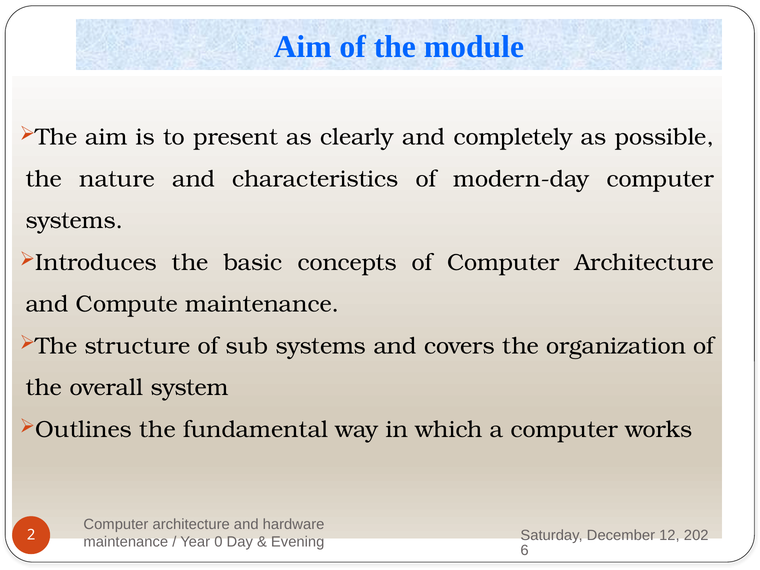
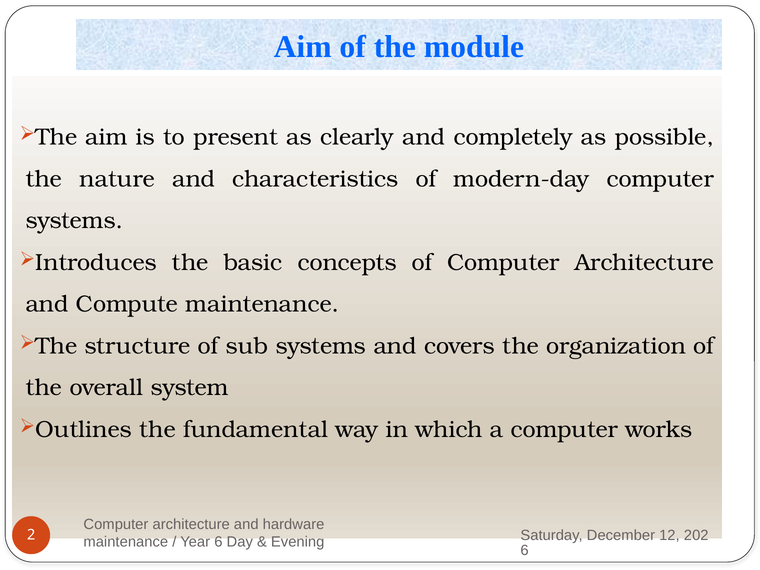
Year 0: 0 -> 6 (218, 542)
